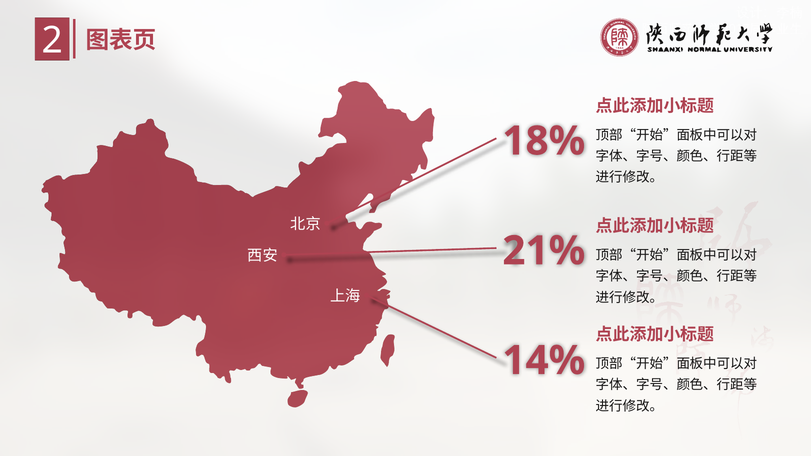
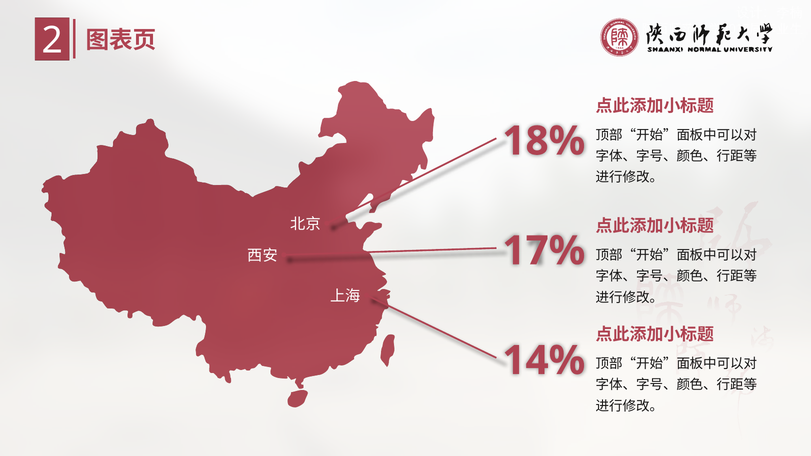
21%: 21% -> 17% (544, 251)
